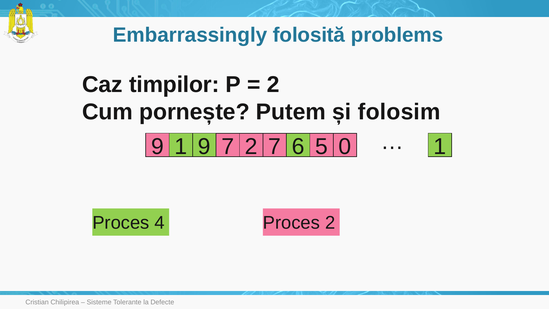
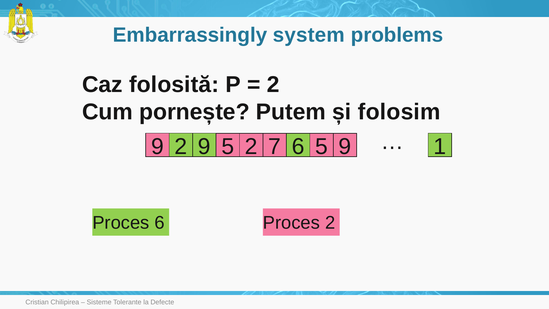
folosită: folosită -> system (309, 35)
timpilor: timpilor -> folosită (174, 85)
9 1: 1 -> 2 (181, 146)
9 7: 7 -> 5 (228, 146)
5 0: 0 -> 9 (345, 146)
Proces 4: 4 -> 6 (160, 223)
